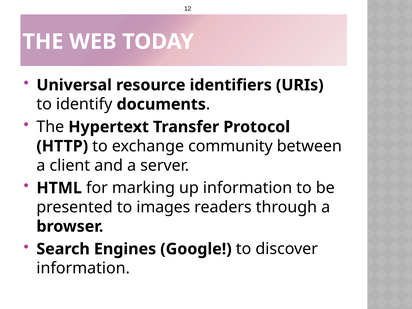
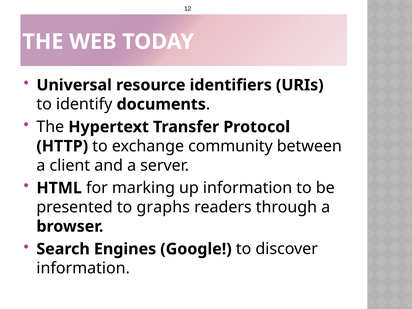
images: images -> graphs (163, 207)
